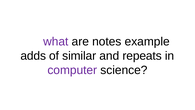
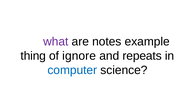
adds: adds -> thing (33, 56)
similar: similar -> ignore (79, 56)
computer colour: purple -> blue (72, 70)
